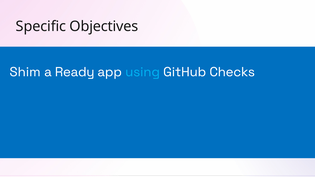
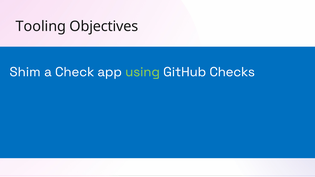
Specific: Specific -> Tooling (41, 26)
Ready: Ready -> Check (75, 72)
using colour: light blue -> light green (143, 72)
